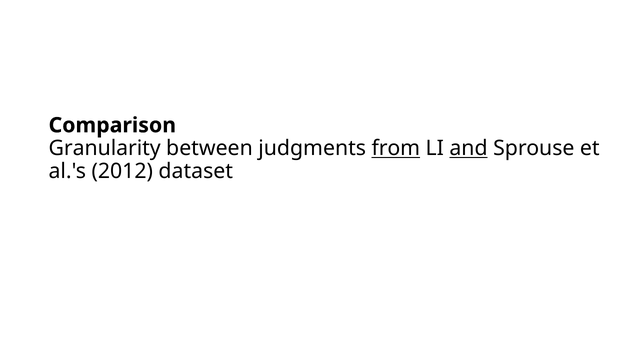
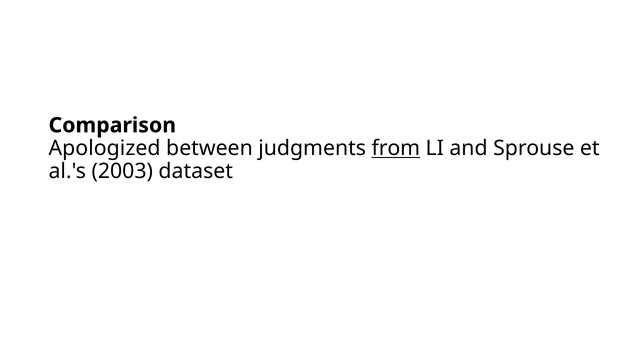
Granularity: Granularity -> Apologized (105, 148)
and underline: present -> none (469, 148)
2012: 2012 -> 2003 (122, 171)
